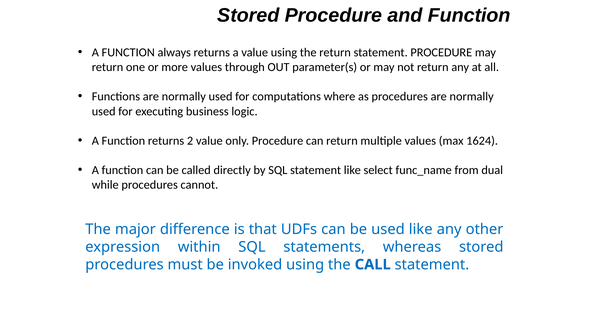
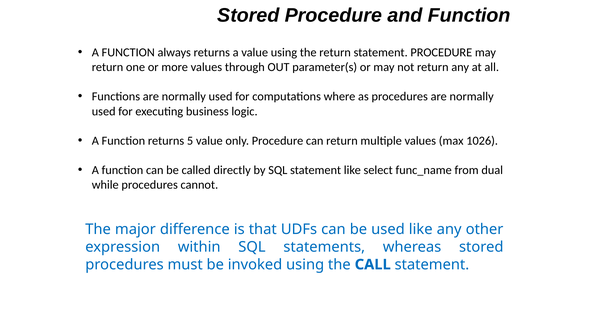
2: 2 -> 5 (190, 141)
1624: 1624 -> 1026 (482, 141)
